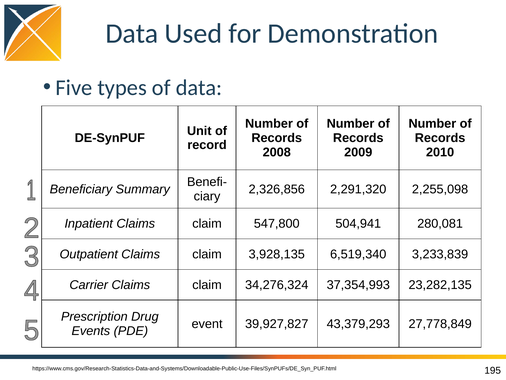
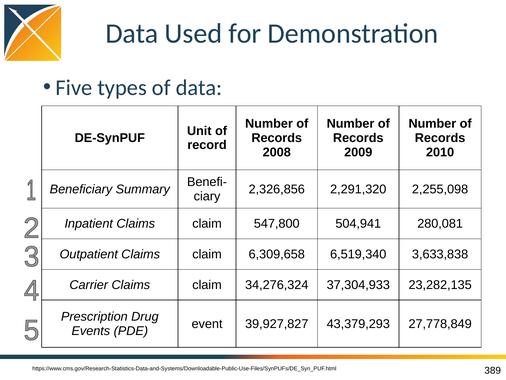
3,928,135: 3,928,135 -> 6,309,658 (277, 254)
3,233,839: 3,233,839 -> 3,633,838 (440, 254)
37,354,993: 37,354,993 -> 37,304,933 (358, 285)
195: 195 -> 389 (493, 370)
